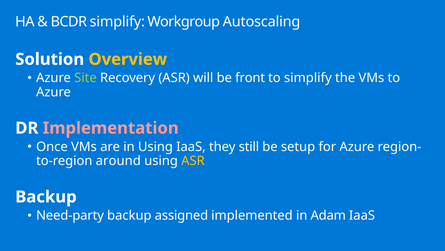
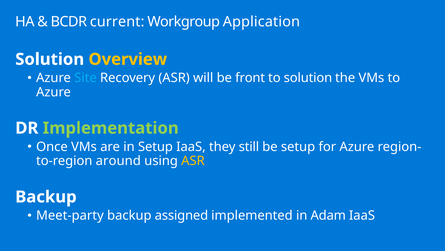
BCDR simplify: simplify -> current (117, 22)
Autoscaling: Autoscaling -> Application (261, 22)
Site colour: light green -> light blue (85, 78)
to simplify: simplify -> solution (308, 78)
Implementation colour: pink -> light green (111, 128)
in Using: Using -> Setup (155, 146)
Need-party: Need-party -> Meet-party (70, 215)
